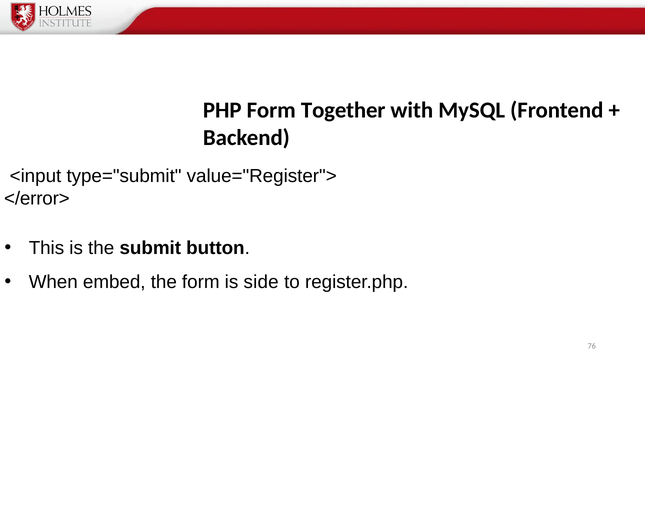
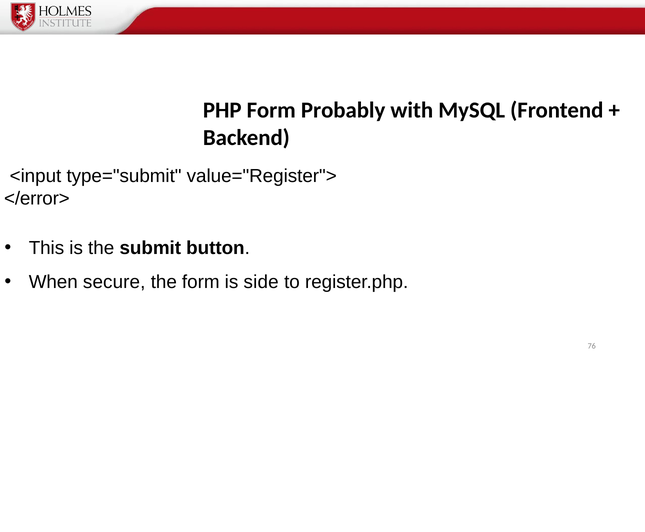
Together: Together -> Probably (343, 110)
embed: embed -> secure (114, 282)
